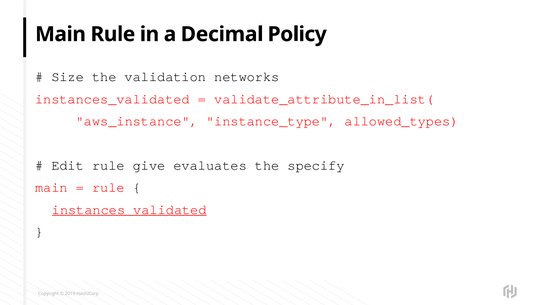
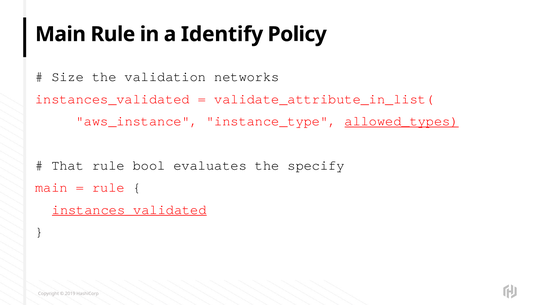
Decimal: Decimal -> Identify (222, 34)
allowed_types underline: none -> present (402, 121)
Edit: Edit -> That (68, 166)
give: give -> bool (149, 166)
